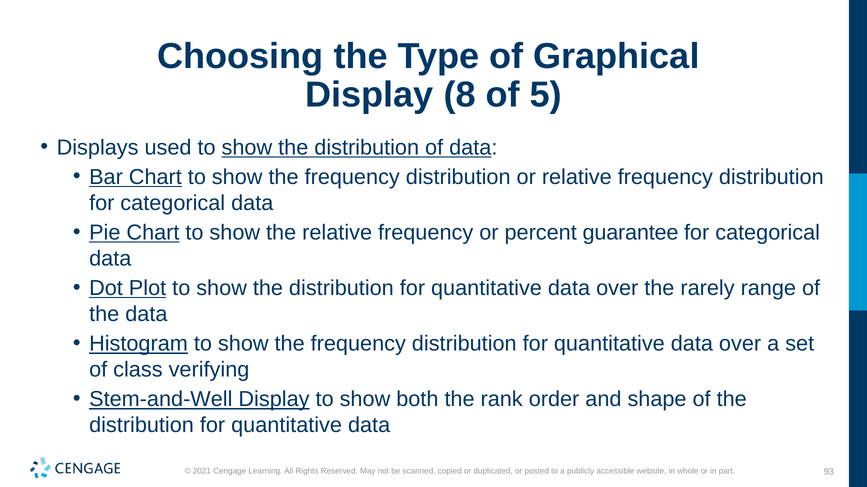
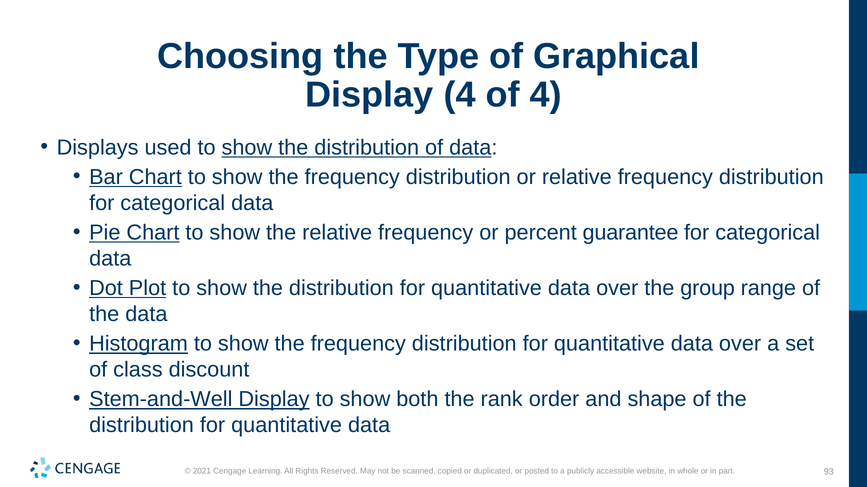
Display 8: 8 -> 4 (460, 95)
of 5: 5 -> 4 (546, 95)
rarely: rarely -> group (708, 289)
verifying: verifying -> discount (209, 370)
